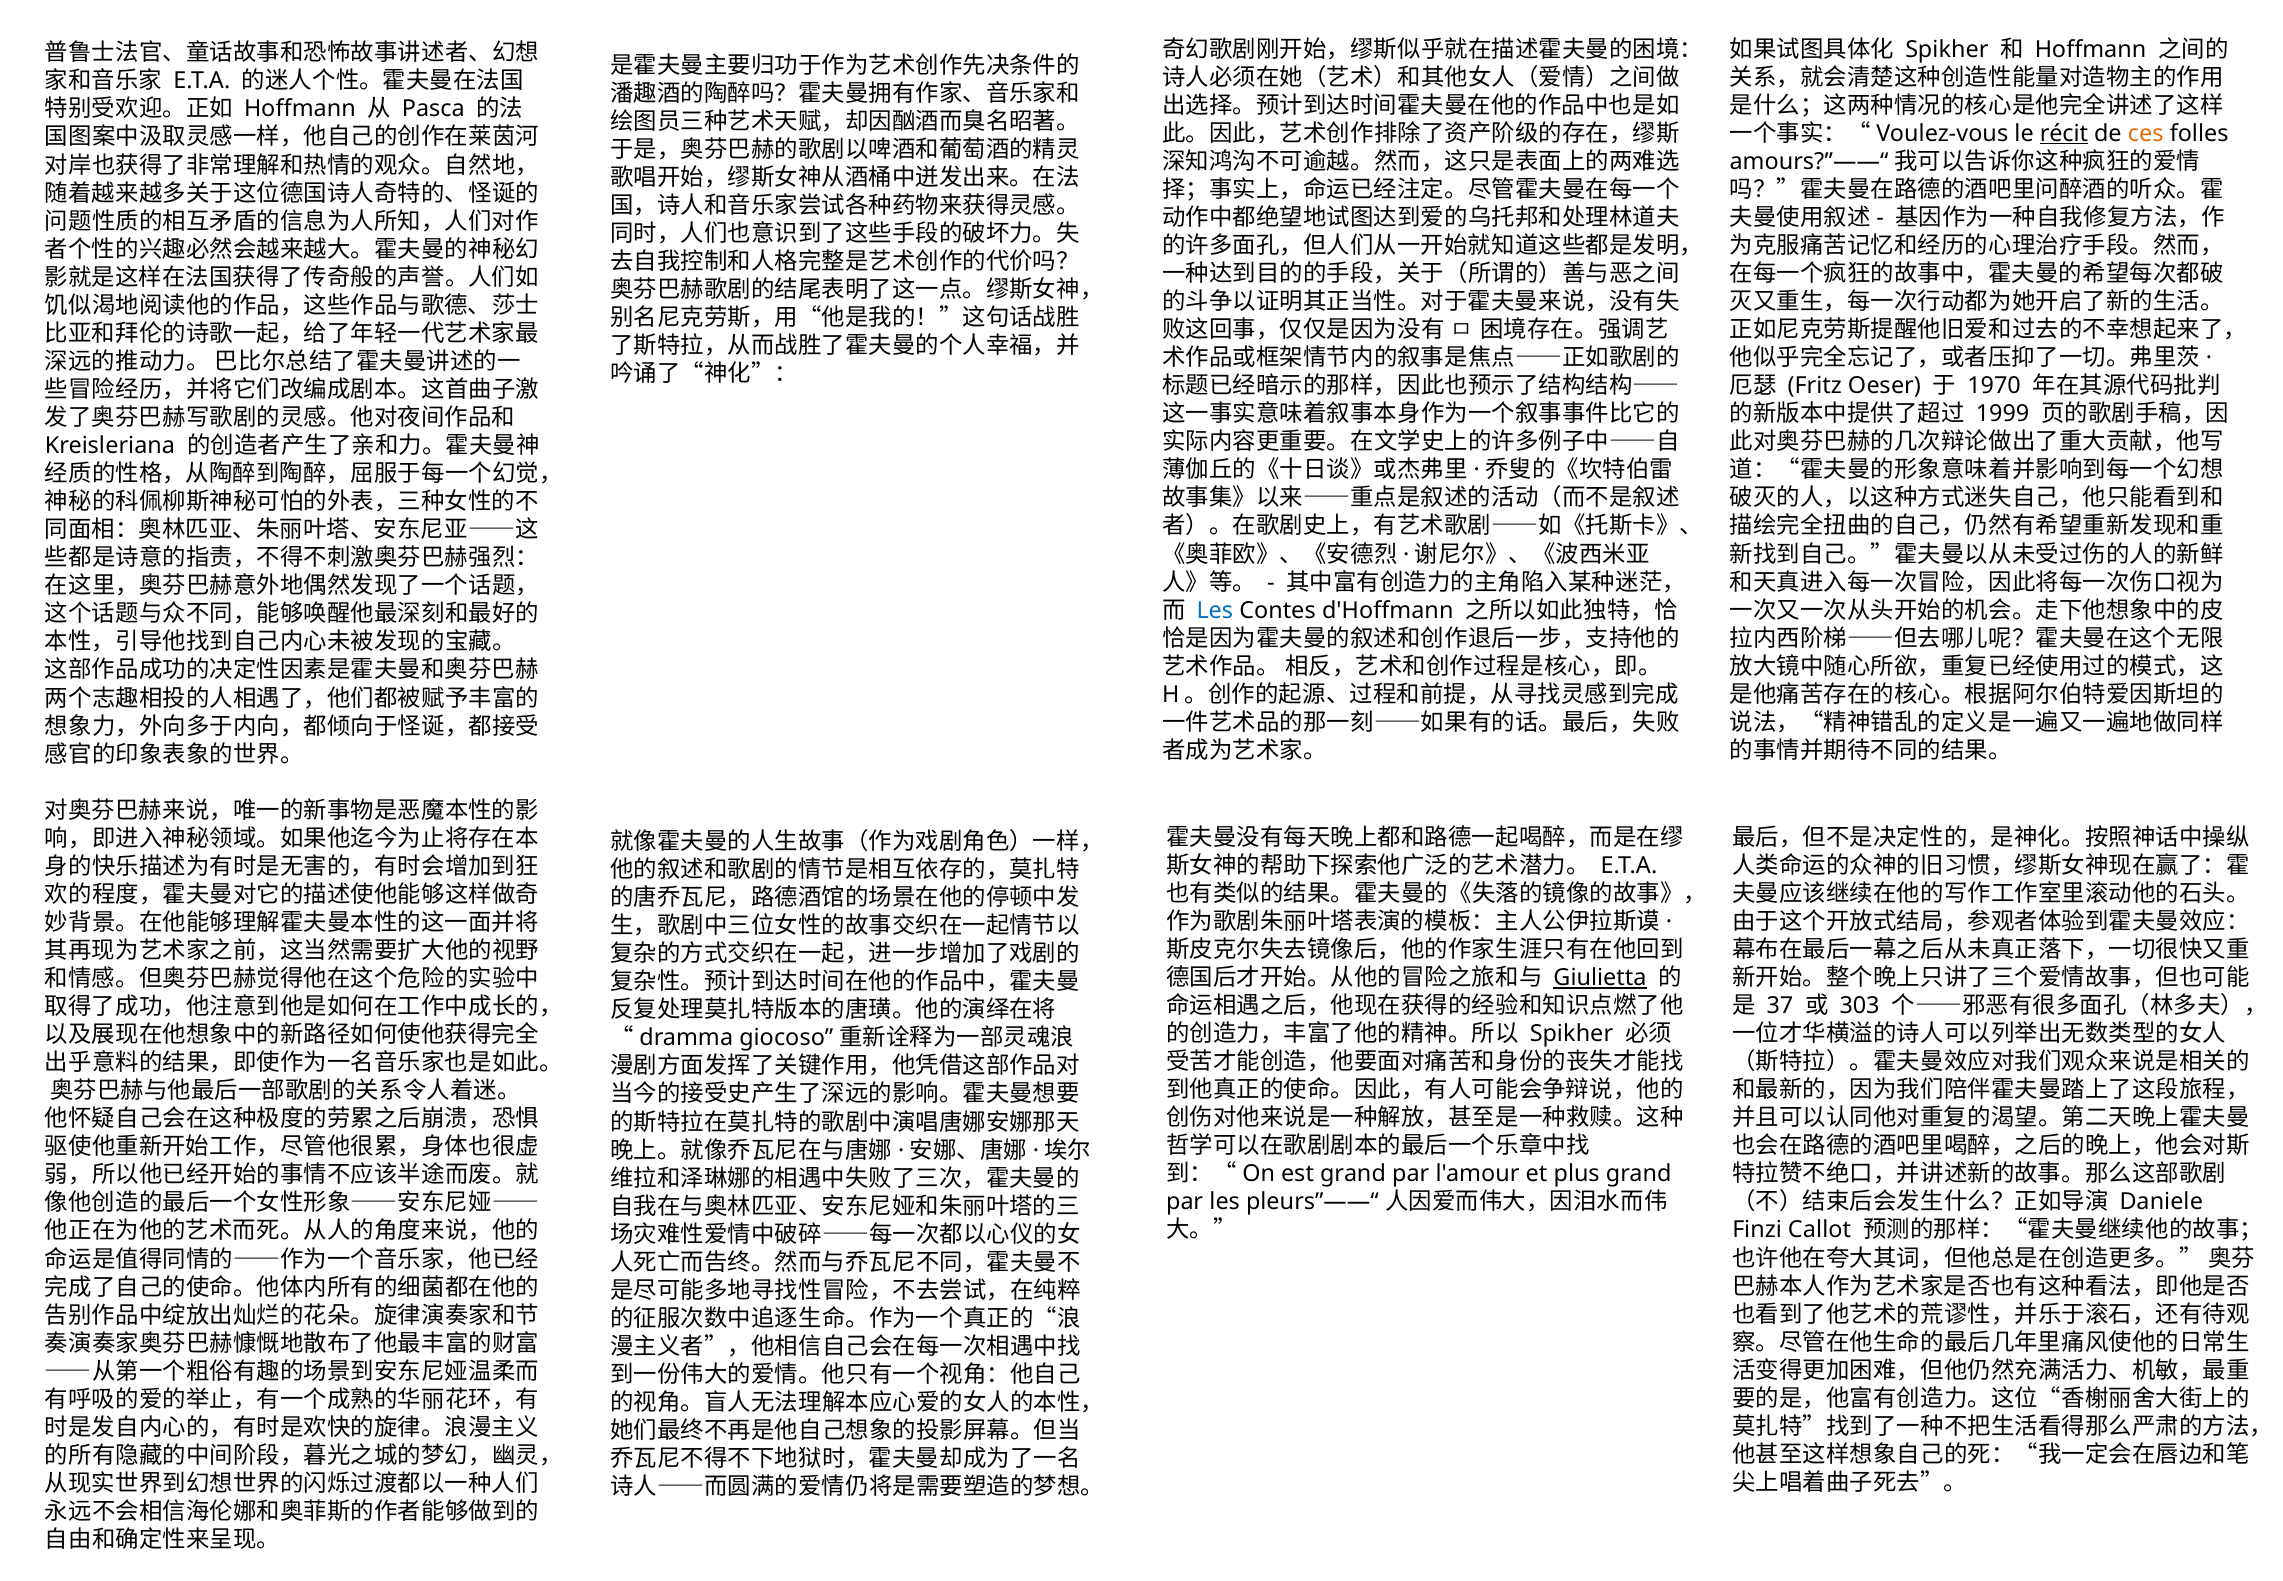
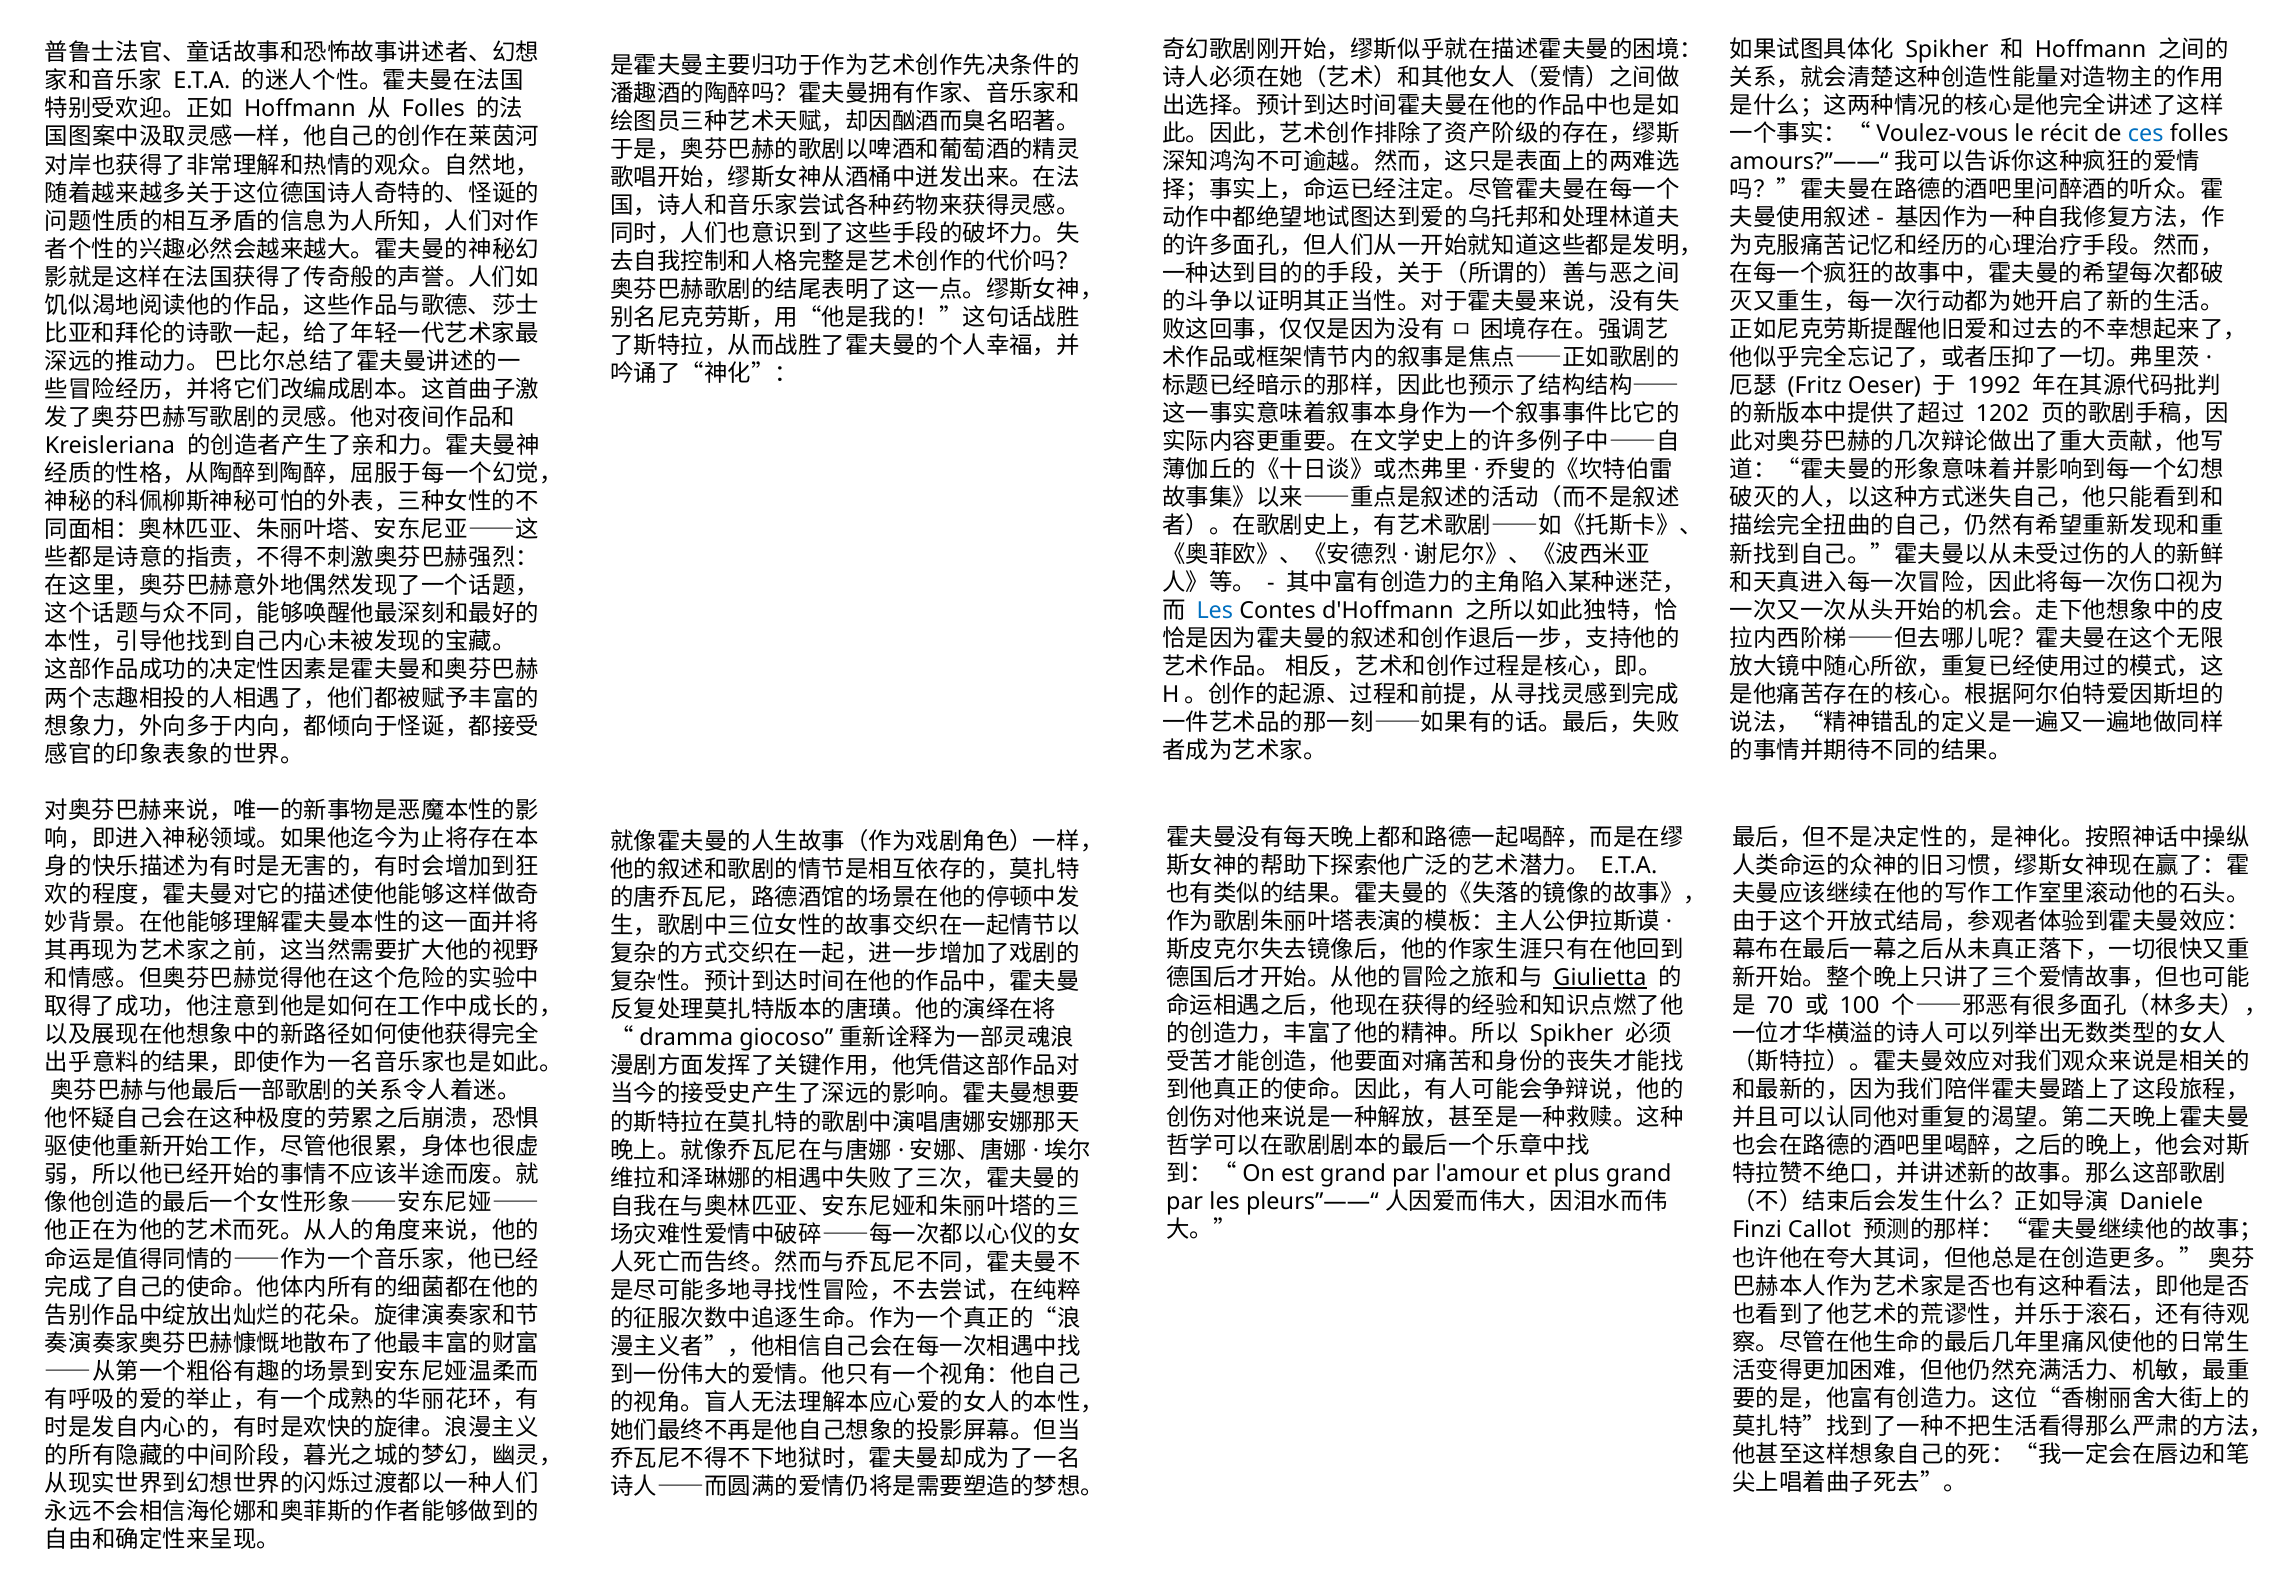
Pasca: Pasca -> Folles (433, 109)
récit underline: present -> none (2064, 133)
ces colour: orange -> blue (2146, 133)
1970: 1970 -> 1992 (1994, 386)
1999: 1999 -> 1202 (2003, 414)
37: 37 -> 70 (1780, 1006)
303: 303 -> 100 (1860, 1006)
